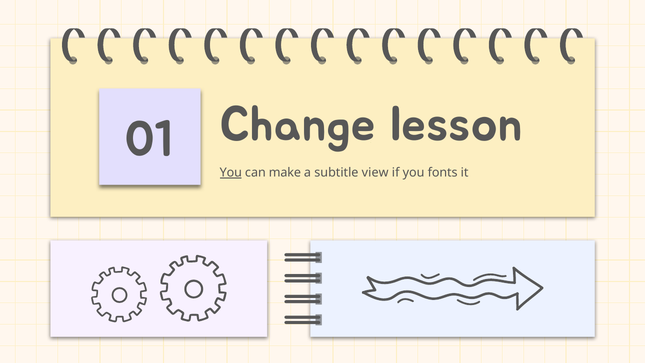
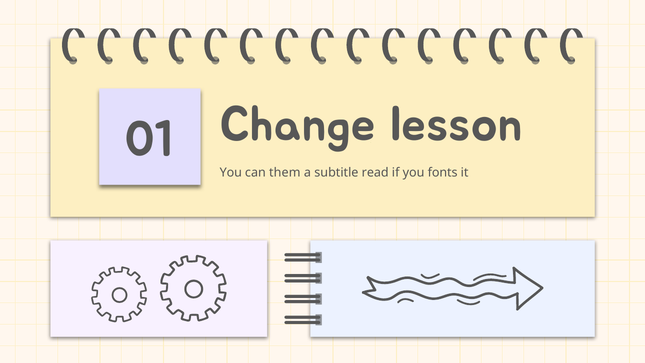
You underline: present -> none (231, 173)
make: make -> them (285, 173)
view: view -> read (375, 173)
